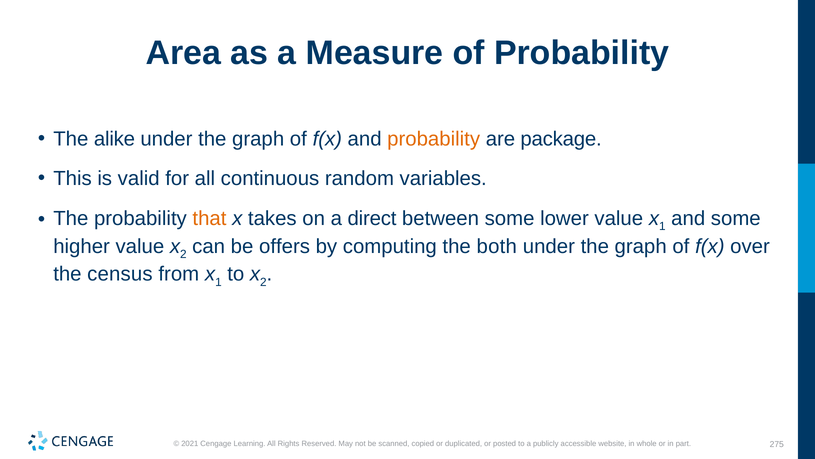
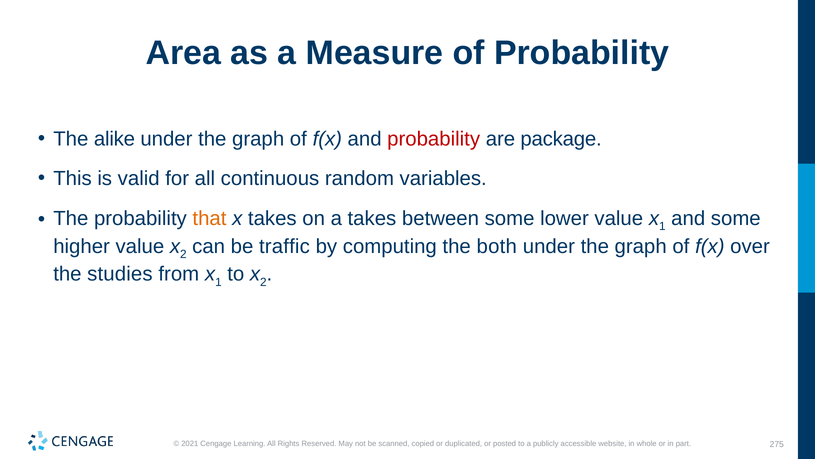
probability colour: orange -> red (434, 139)
a direct: direct -> takes (372, 218)
offers: offers -> traffic (284, 246)
census: census -> studies (120, 274)
